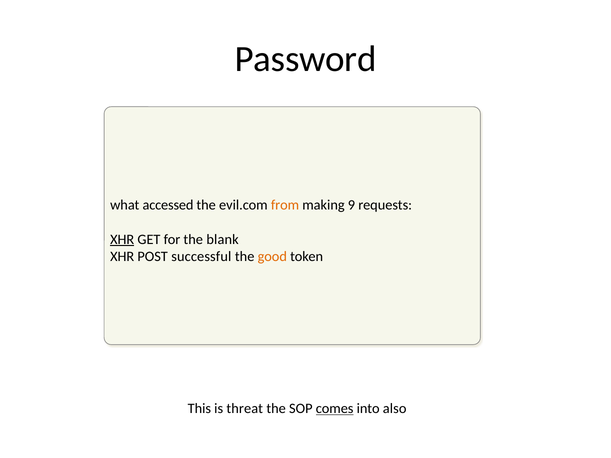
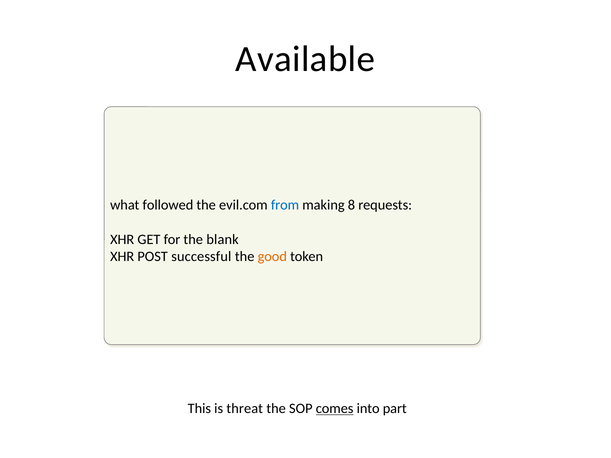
Password: Password -> Available (305, 59)
accessed: accessed -> followed (168, 205)
from colour: orange -> blue (285, 205)
9: 9 -> 8 (351, 205)
XHR underline: present -> none (122, 239)
also: also -> part (395, 409)
